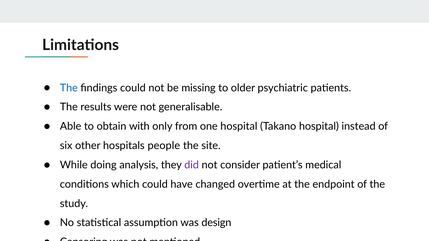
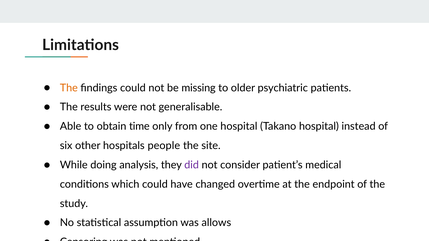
The colour: blue -> orange (69, 88)
with: with -> time (139, 127)
design: design -> allows (216, 223)
